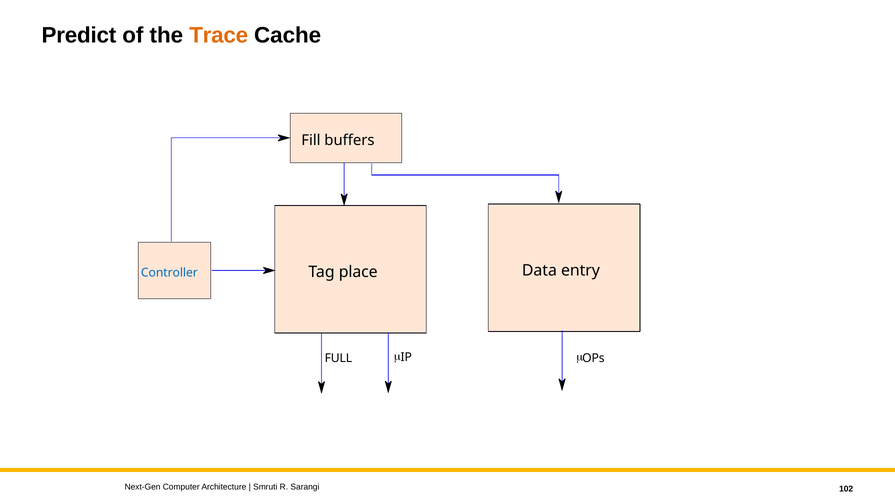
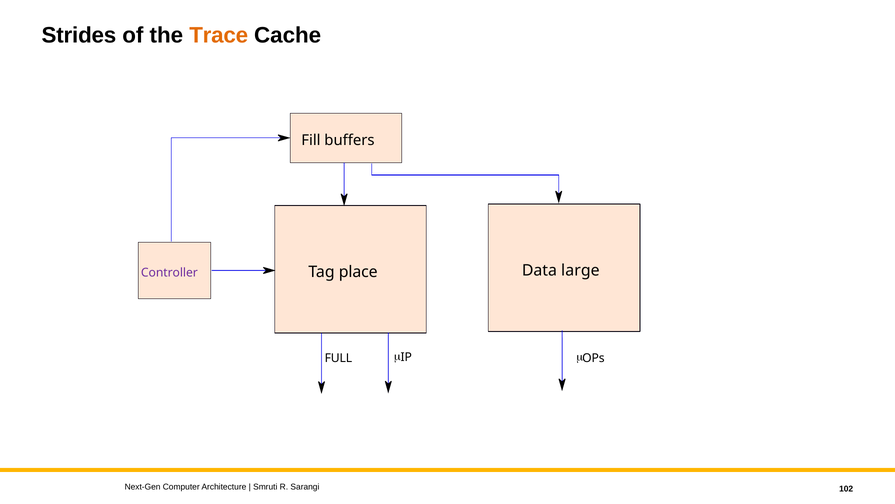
Predict: Predict -> Strides (79, 35)
entry: entry -> large (580, 270)
Controller colour: blue -> purple (169, 272)
